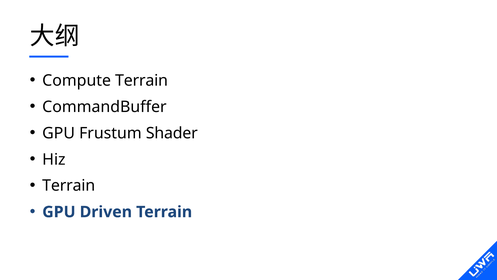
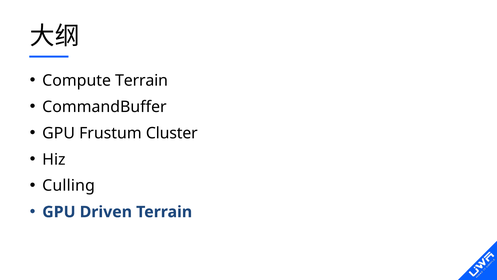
Shader: Shader -> Cluster (172, 133)
Terrain: Terrain -> Culling (69, 185)
